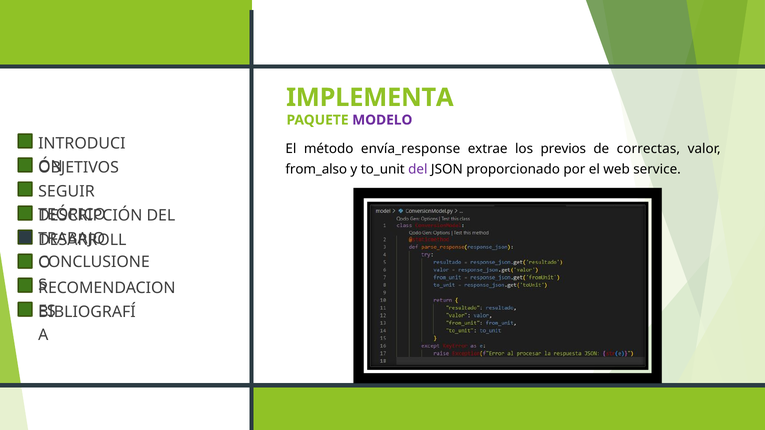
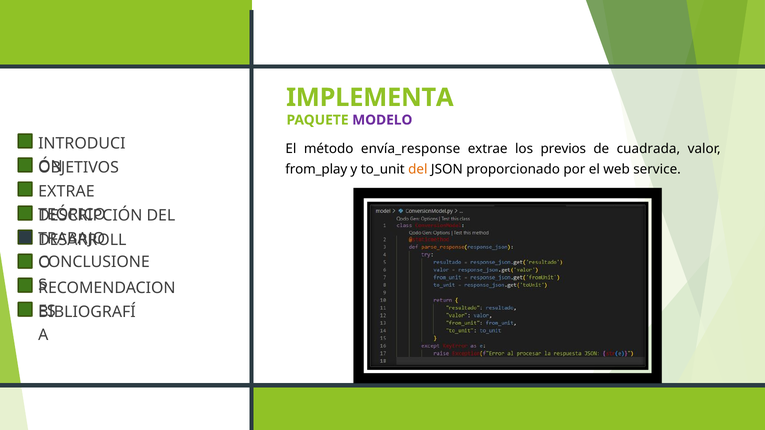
correctas: correctas -> cuadrada (648, 149)
from_also: from_also -> from_play (316, 169)
del colour: purple -> orange (418, 169)
SEGUIR: SEGUIR -> EXTRAE (66, 192)
